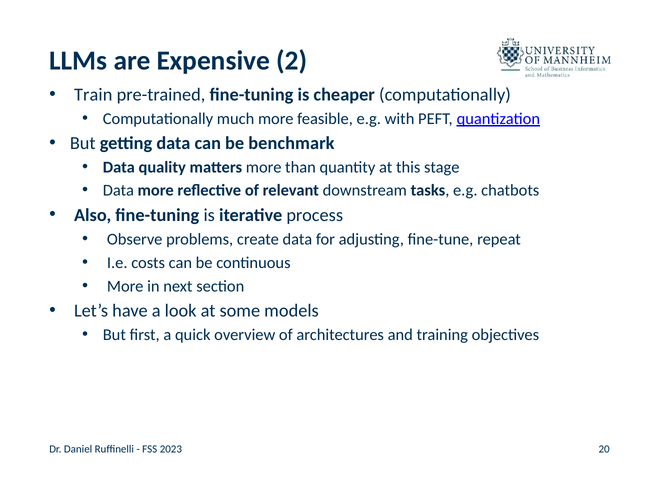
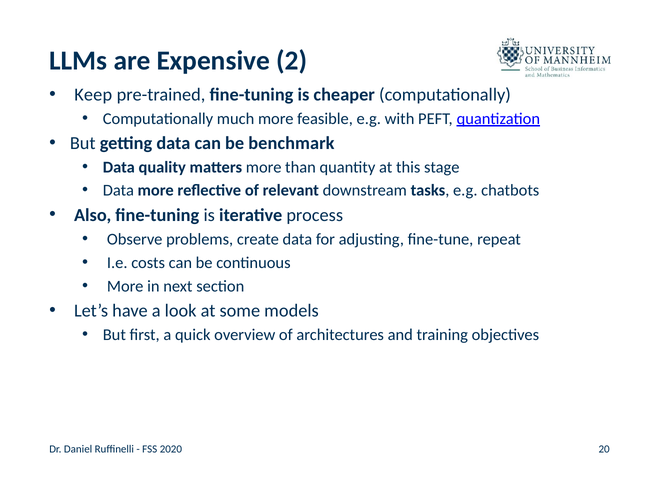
Train: Train -> Keep (93, 95)
2023: 2023 -> 2020 (171, 449)
